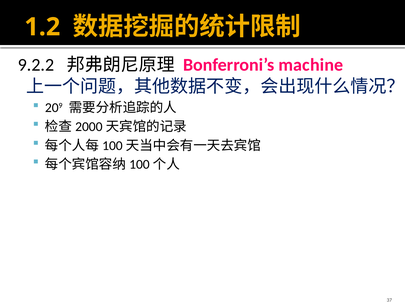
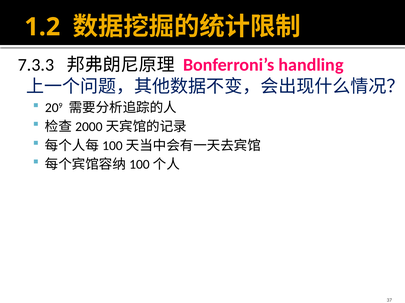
9.2.2: 9.2.2 -> 7.3.3 (36, 65)
machine: machine -> handling (311, 65)
